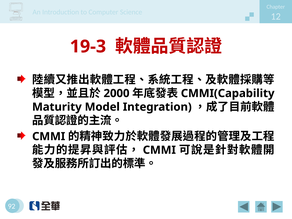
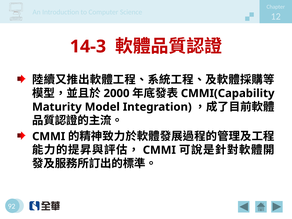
19-3: 19-3 -> 14-3 (88, 47)
